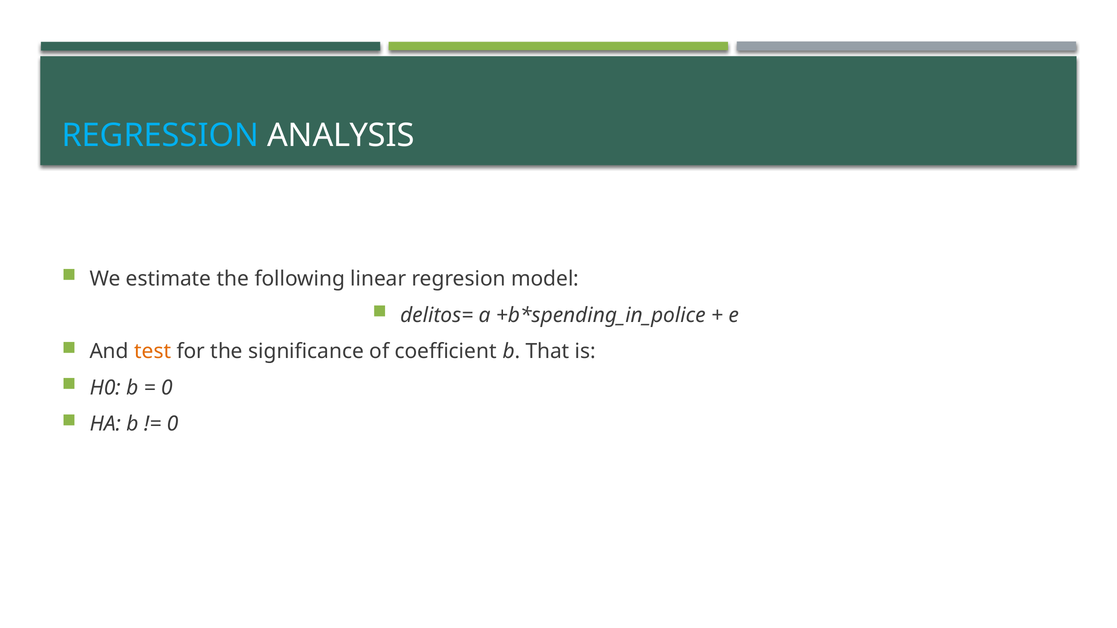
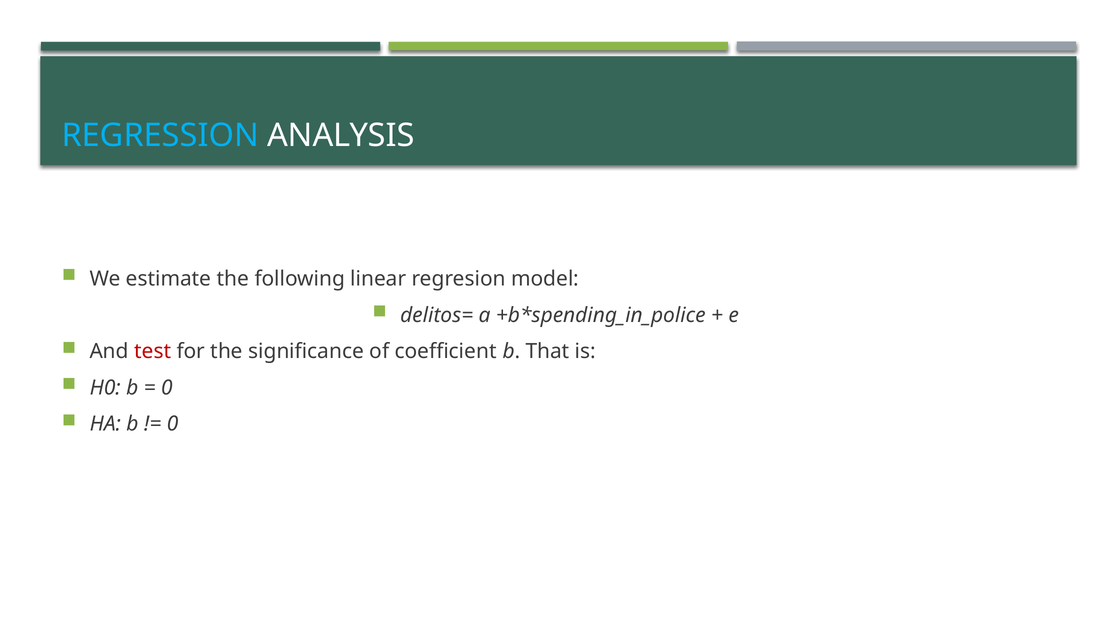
test colour: orange -> red (153, 352)
